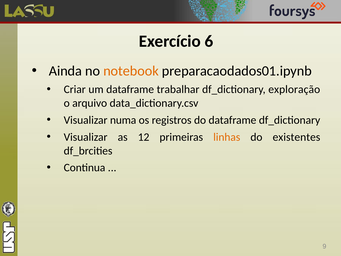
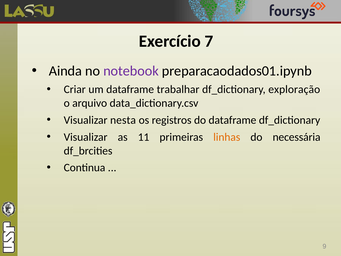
6: 6 -> 7 (209, 41)
notebook colour: orange -> purple (131, 71)
numa: numa -> nesta (123, 120)
12: 12 -> 11 (144, 137)
existentes: existentes -> necessária (297, 137)
